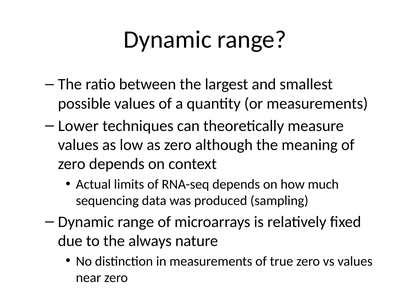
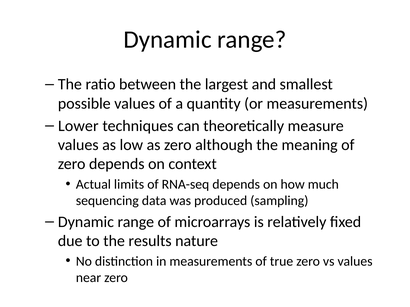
always: always -> results (150, 241)
